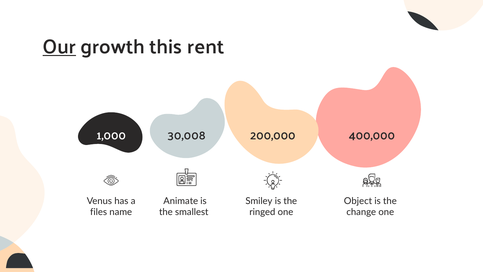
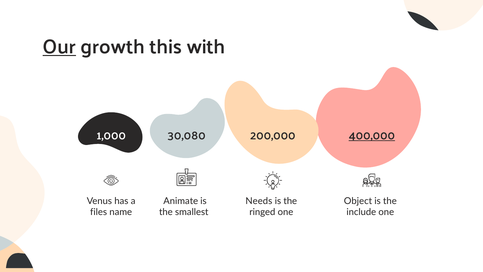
rent: rent -> with (206, 47)
30,008: 30,008 -> 30,080 (187, 135)
400,000 underline: none -> present (372, 135)
Smiley: Smiley -> Needs (259, 201)
change: change -> include (361, 212)
